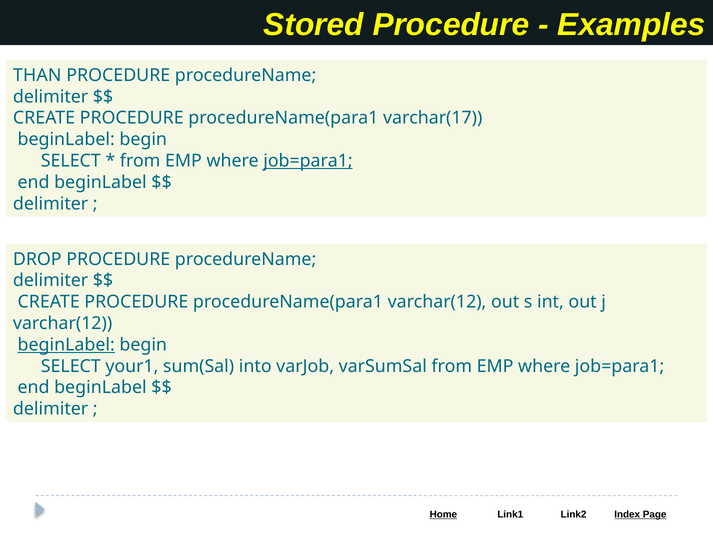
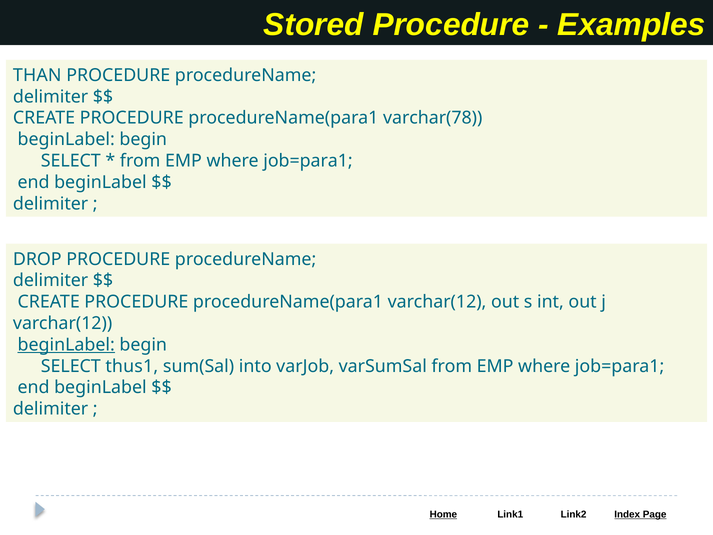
varchar(17: varchar(17 -> varchar(78 (433, 118)
job=para1 underline: present -> none (308, 161)
your1: your1 -> thus1 (132, 366)
